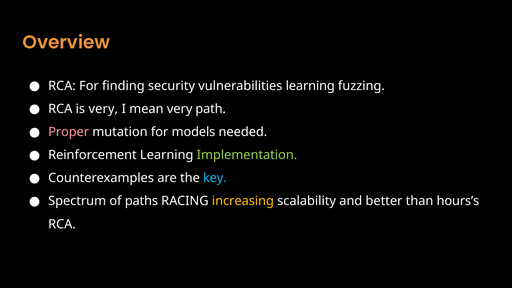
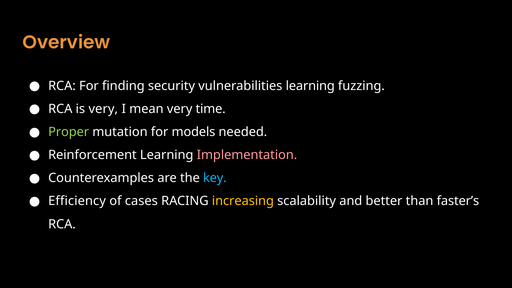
path: path -> time (211, 109)
Proper colour: pink -> light green (69, 132)
Implementation colour: light green -> pink (247, 155)
Spectrum: Spectrum -> Efficiency (77, 201)
paths: paths -> cases (141, 201)
hours’s: hours’s -> faster’s (458, 201)
